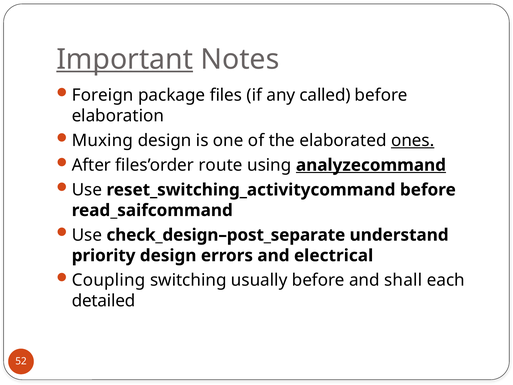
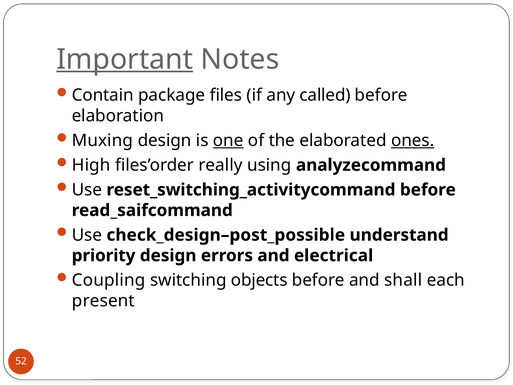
Foreign: Foreign -> Contain (103, 95)
one underline: none -> present (228, 140)
After: After -> High (91, 165)
route: route -> really (221, 165)
analyzecommand underline: present -> none (371, 165)
check_design–post_separate: check_design–post_separate -> check_design–post_possible (226, 235)
usually: usually -> objects (259, 280)
detailed: detailed -> present (103, 301)
